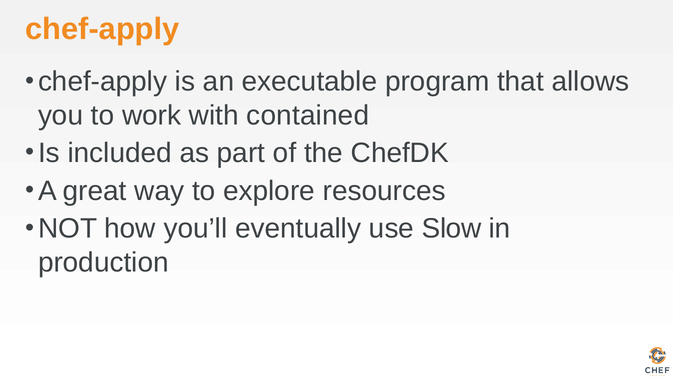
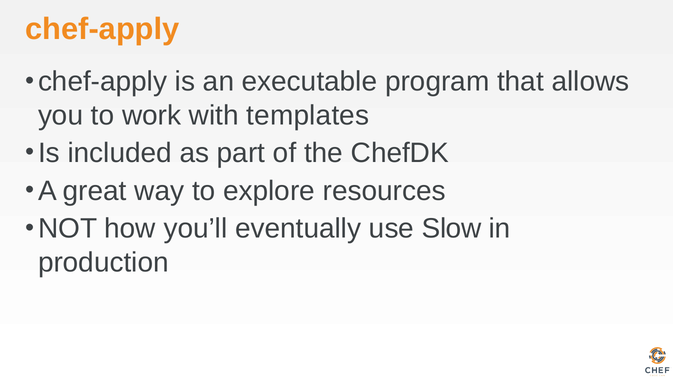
contained: contained -> templates (308, 116)
